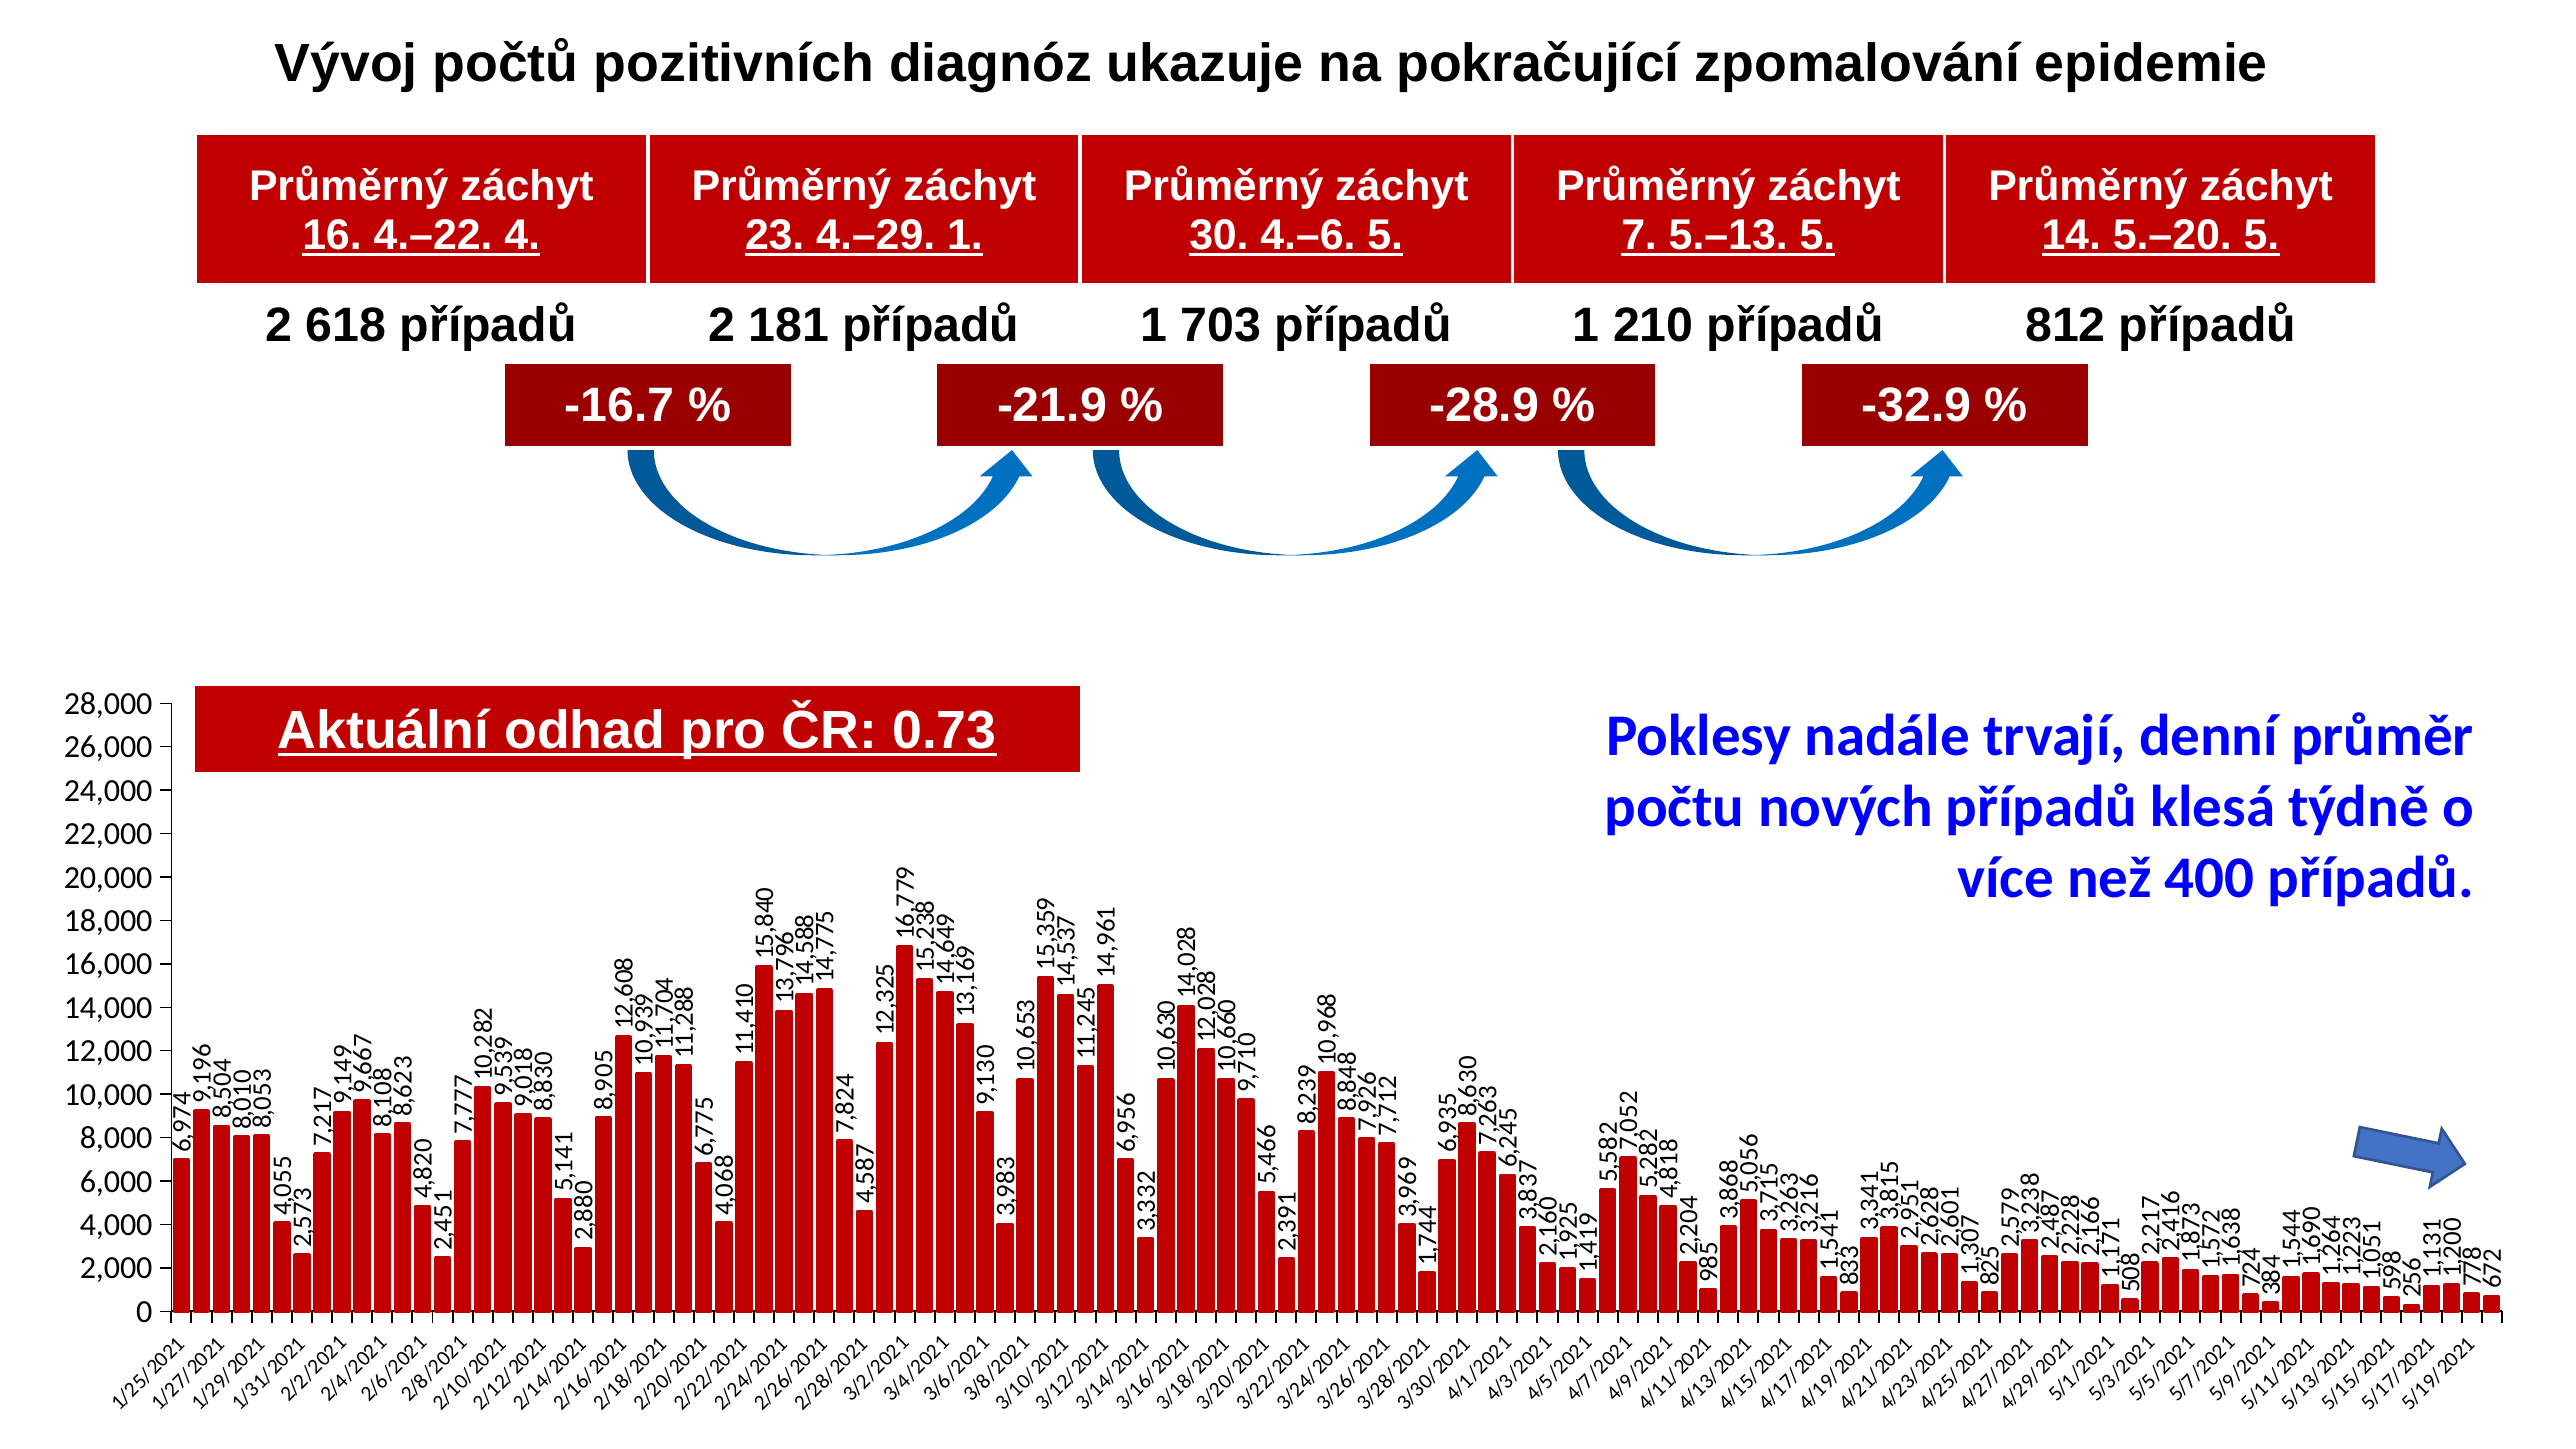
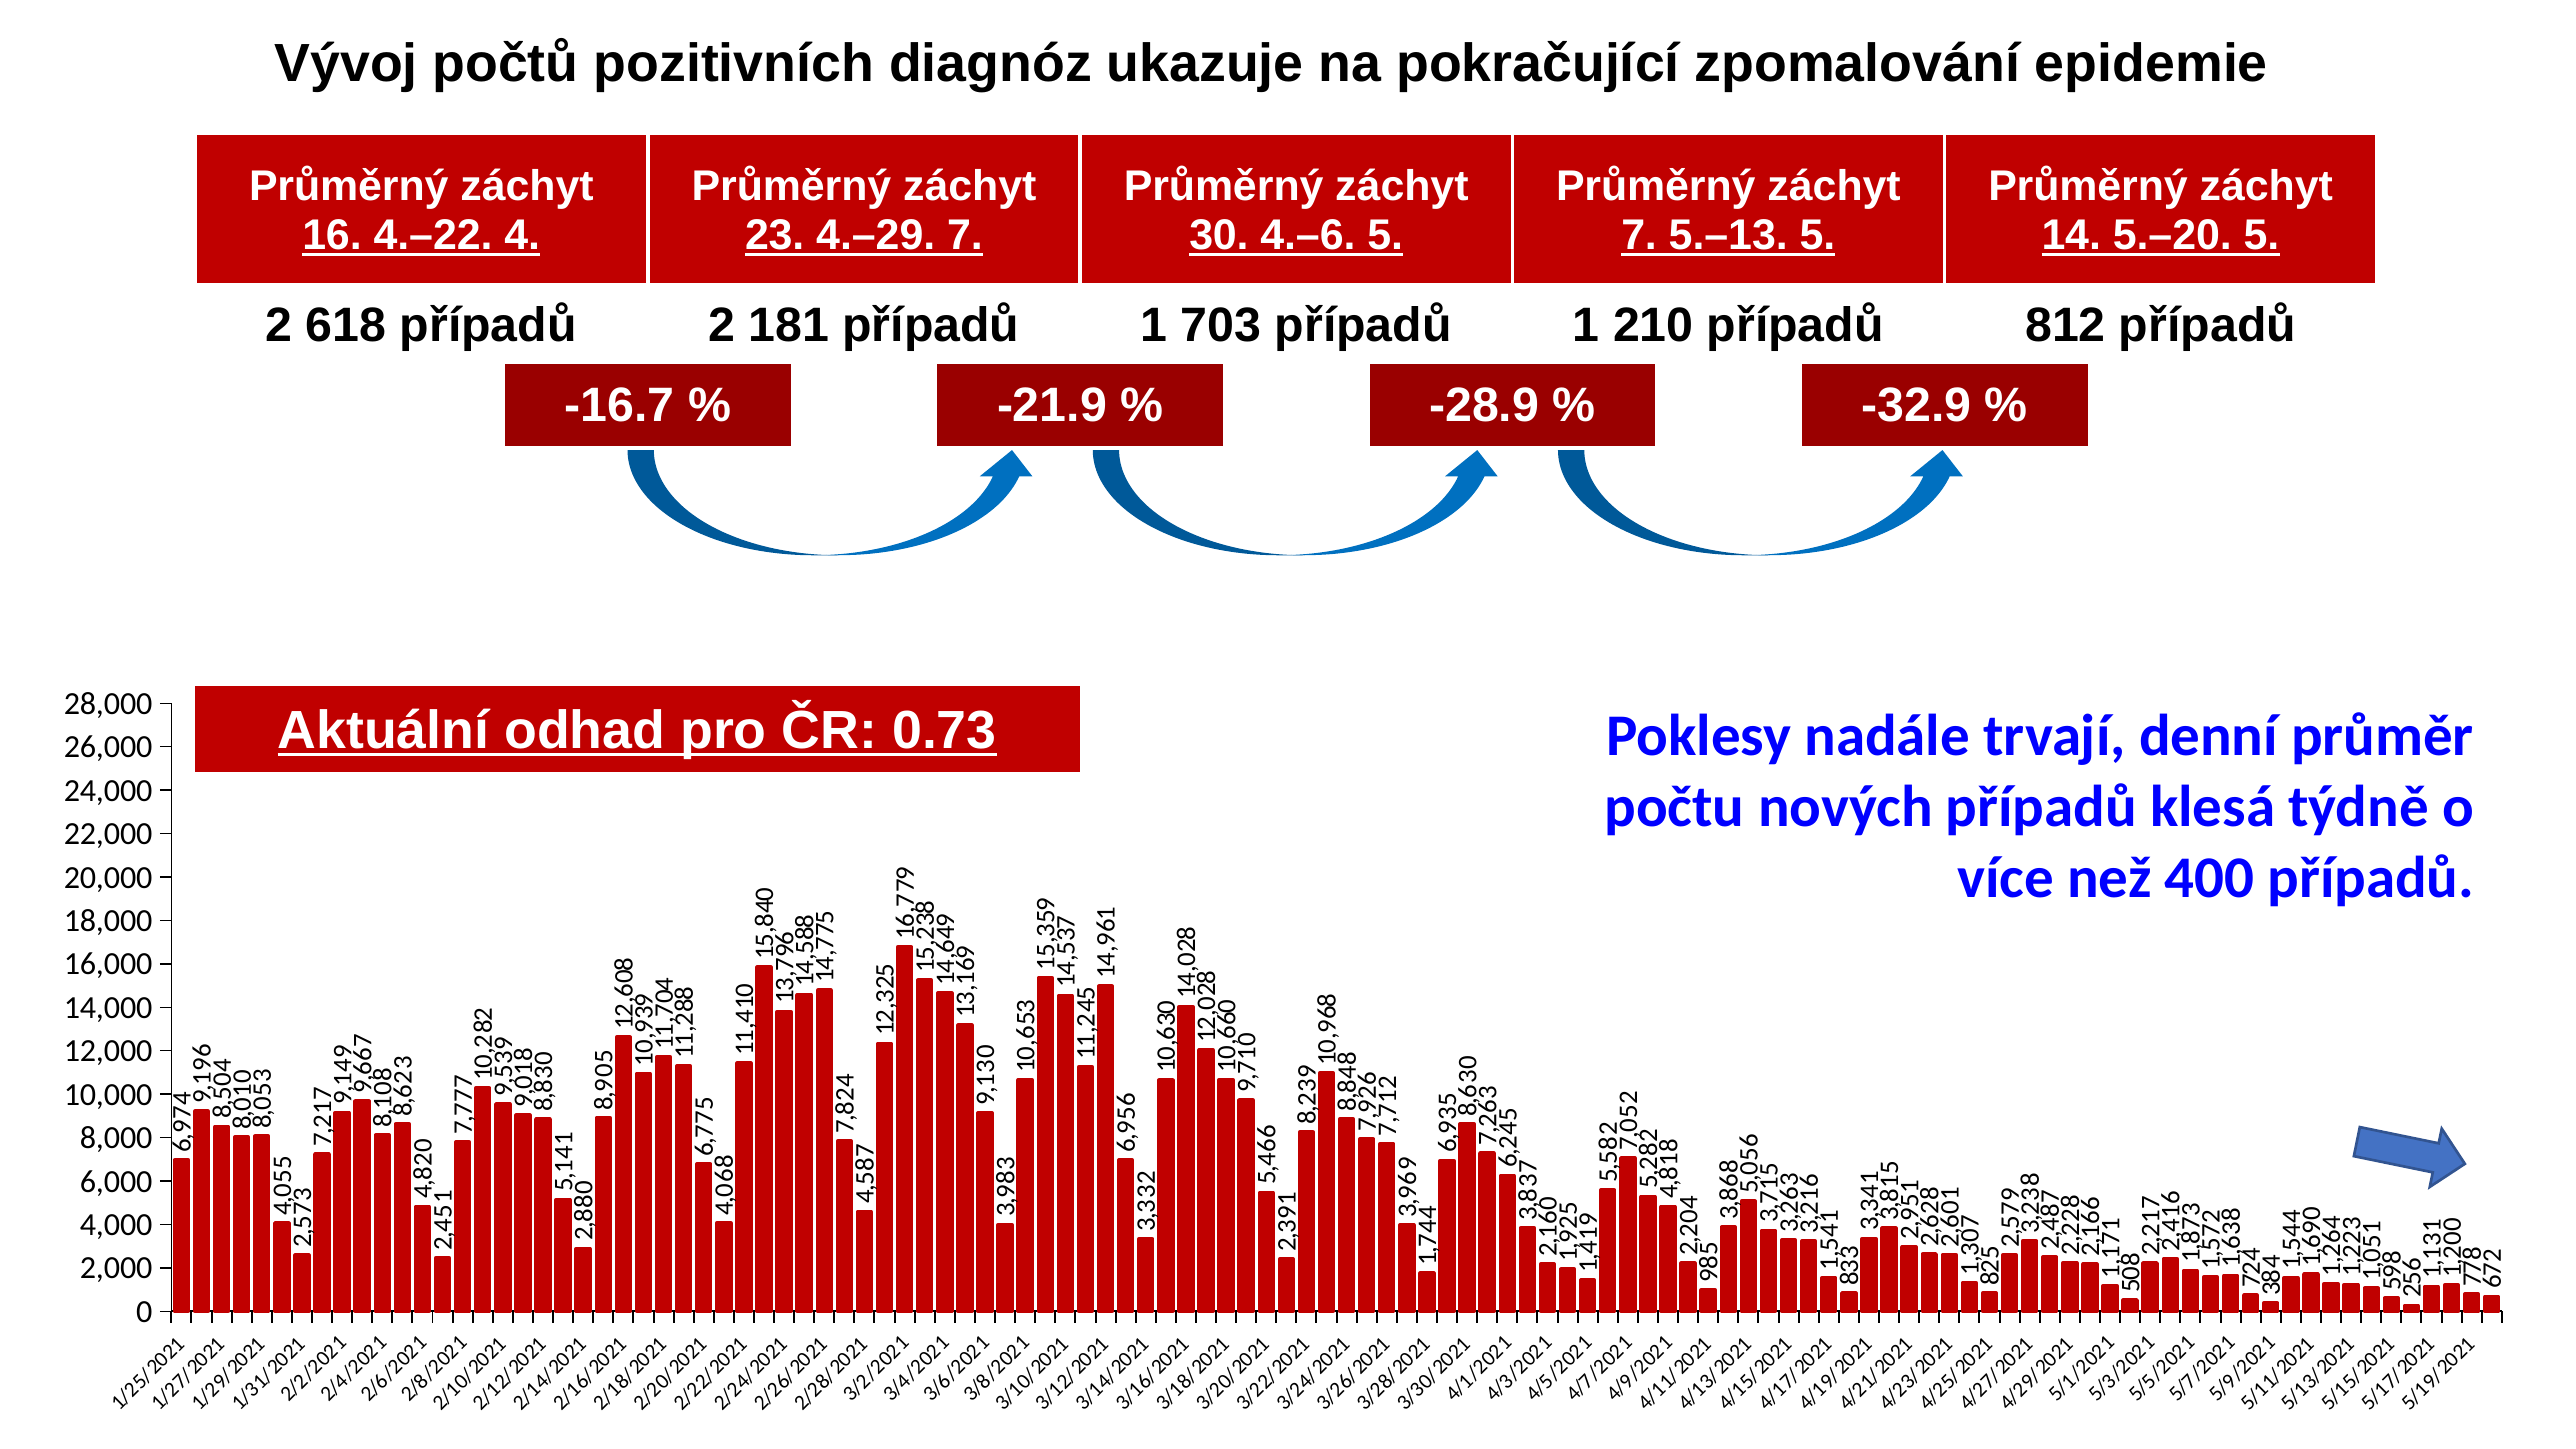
4.–29 1: 1 -> 7 (965, 235)
